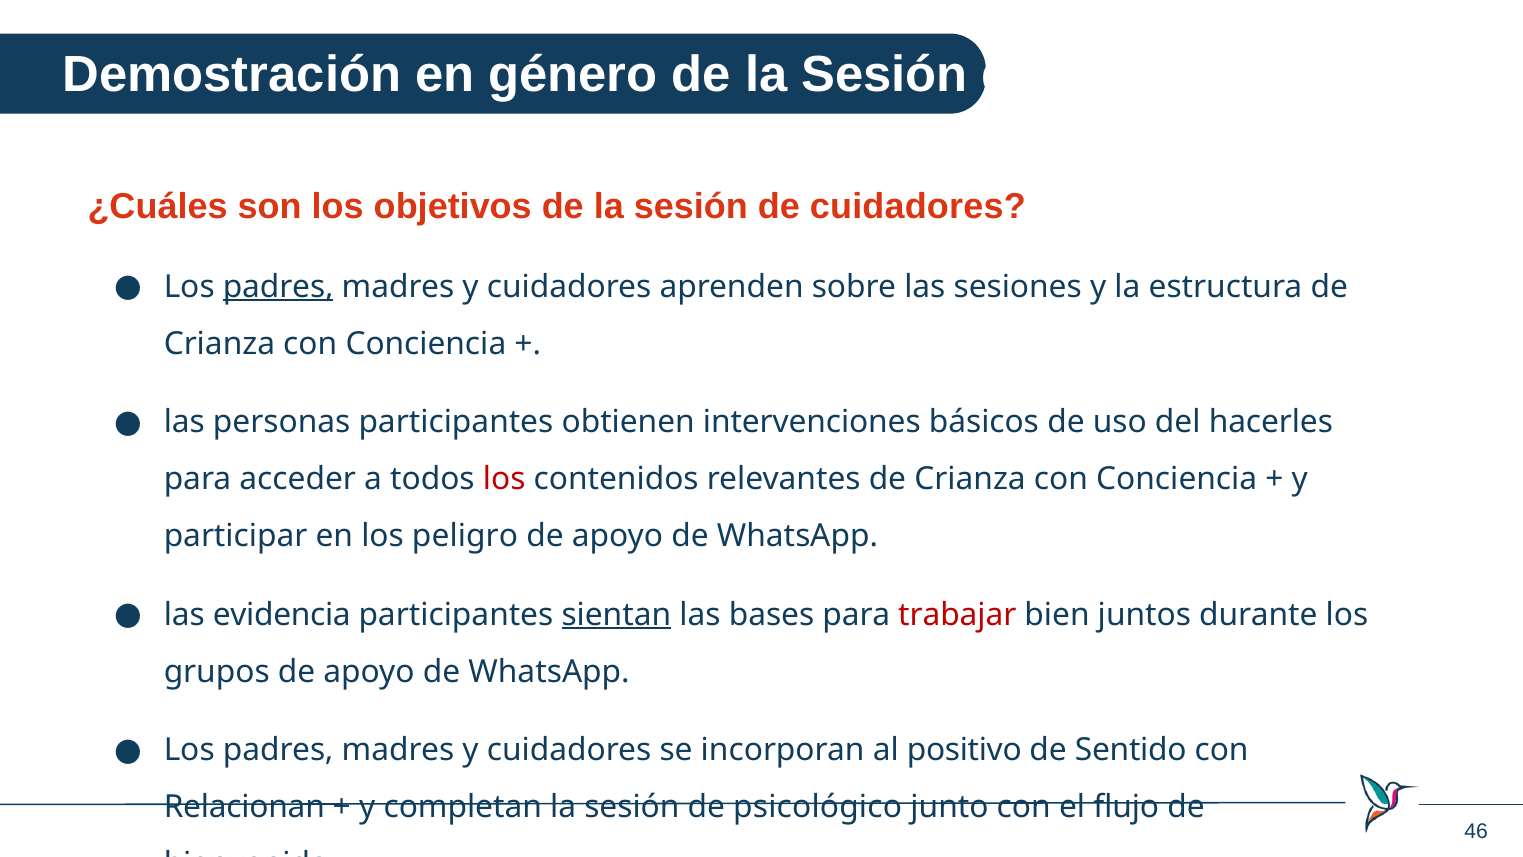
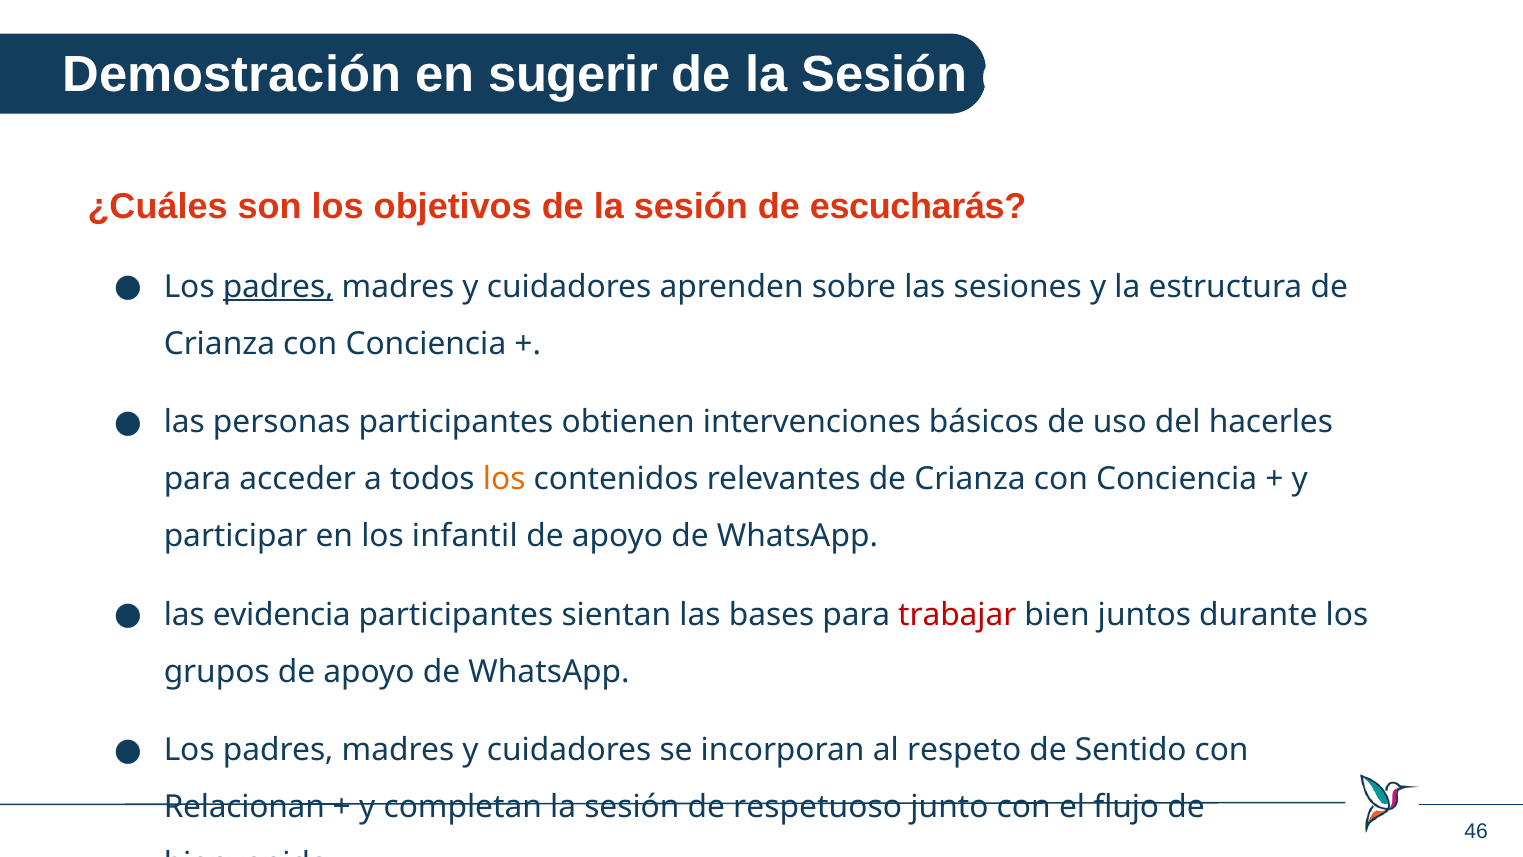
género: género -> sugerir (573, 75)
de cuidadores: cuidadores -> escucharás (918, 206)
los colour: red -> orange (504, 479)
peligro: peligro -> infantil (465, 536)
sientan underline: present -> none (616, 614)
positivo: positivo -> respeto (964, 750)
psicológico: psicológico -> respetuoso (818, 807)
